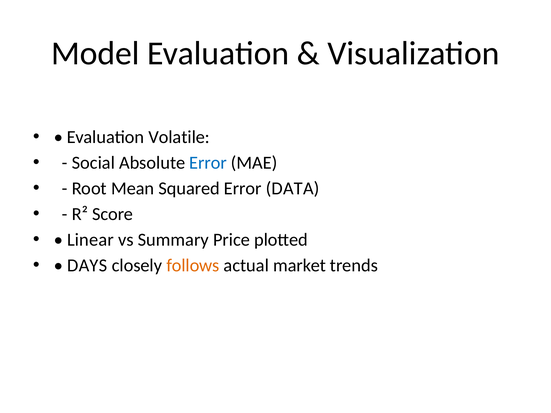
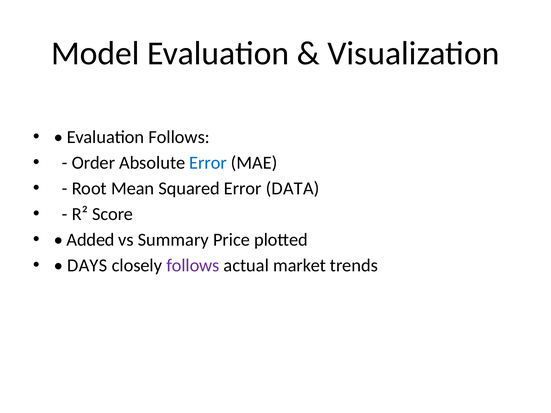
Evaluation Volatile: Volatile -> Follows (179, 137)
Social: Social -> Order (93, 163)
Linear: Linear -> Added (91, 240)
follows colour: orange -> purple (193, 266)
